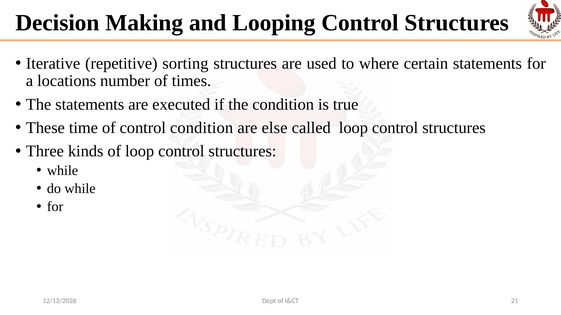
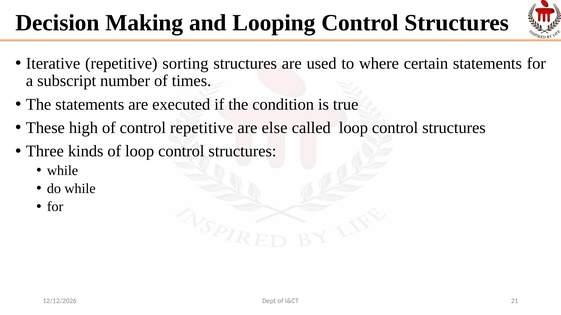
locations: locations -> subscript (67, 81)
time: time -> high (83, 128)
control condition: condition -> repetitive (202, 128)
